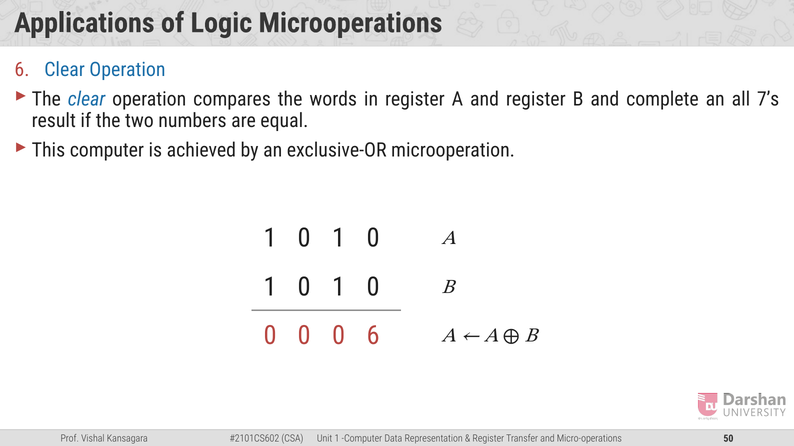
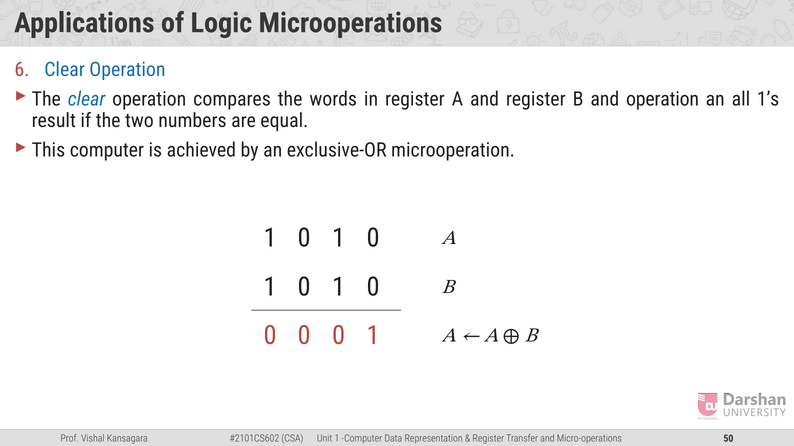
and complete: complete -> operation (663, 100)
7’s: 7’s -> 1’s (768, 100)
0 0 6: 6 -> 1 (373, 336)
